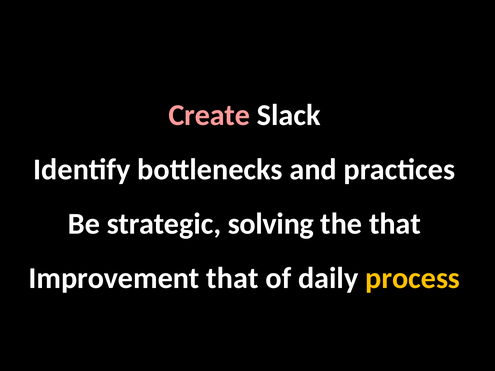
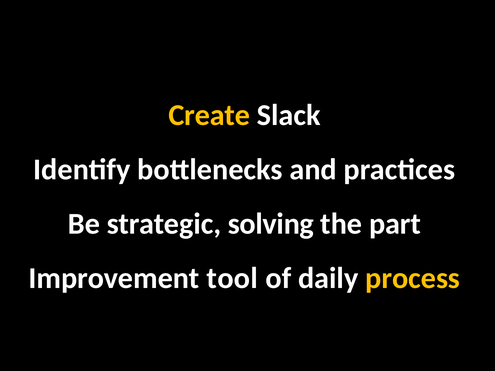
Create colour: pink -> yellow (209, 115)
the that: that -> part (395, 224)
Improvement that: that -> tool (232, 278)
